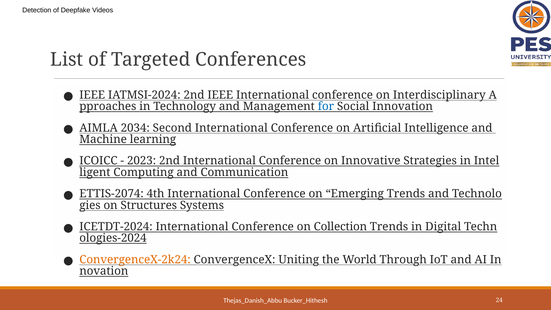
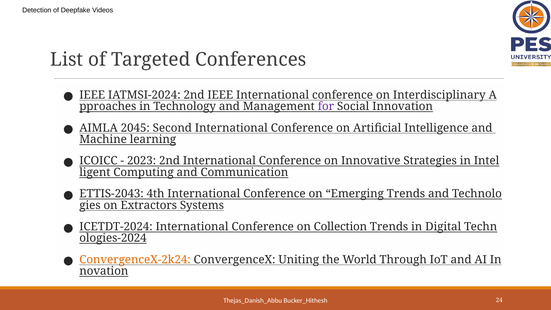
for colour: blue -> purple (326, 106)
2034: 2034 -> 2045 (135, 128)
ETTIS-2074: ETTIS-2074 -> ETTIS-2043 (112, 194)
Structures: Structures -> Extractors (149, 205)
